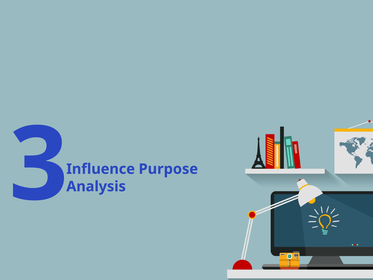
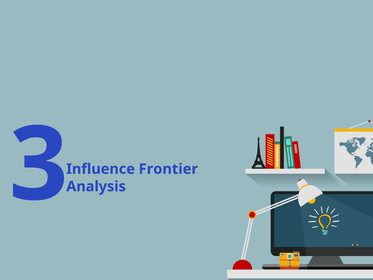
Purpose: Purpose -> Frontier (168, 169)
